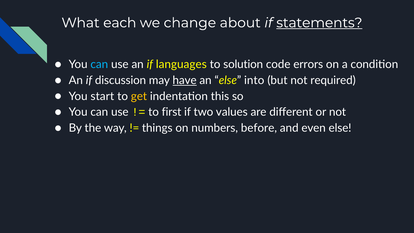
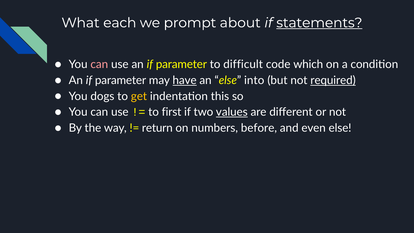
change: change -> prompt (190, 23)
can colour: light blue -> pink (99, 64)
use an if languages: languages -> parameter (181, 64)
solution: solution -> difficult (243, 64)
errors: errors -> which (308, 64)
discussion: discussion -> parameter (121, 80)
required underline: none -> present (333, 80)
start: start -> dogs (102, 96)
values underline: none -> present (232, 112)
things: things -> return (157, 128)
